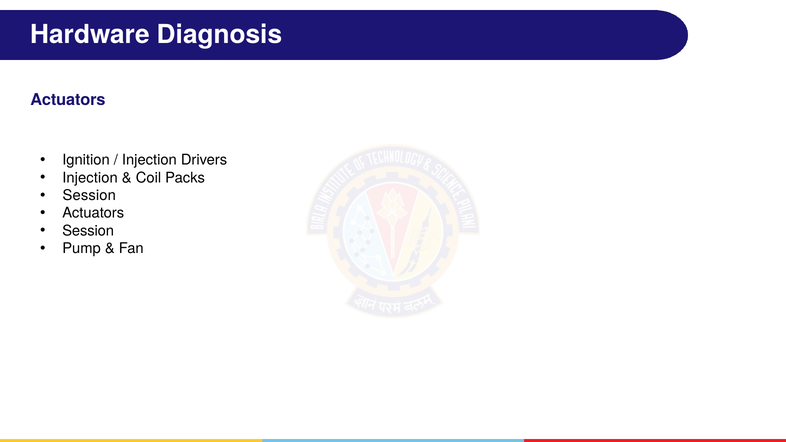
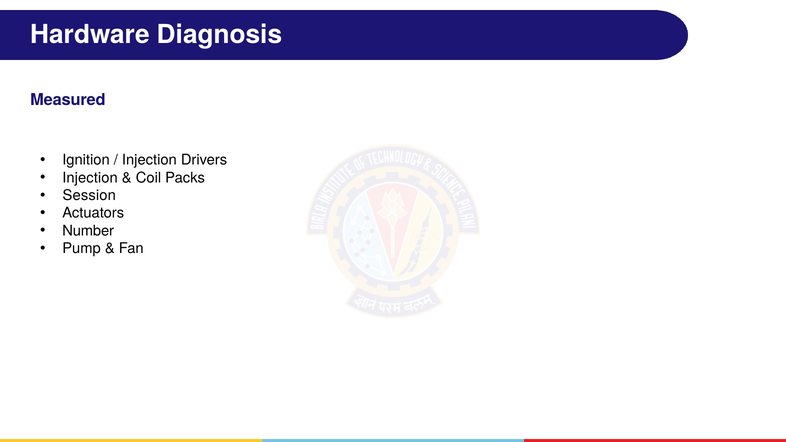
Actuators: Actuators -> Measured (68, 100)
Session: Session -> Number (88, 231)
